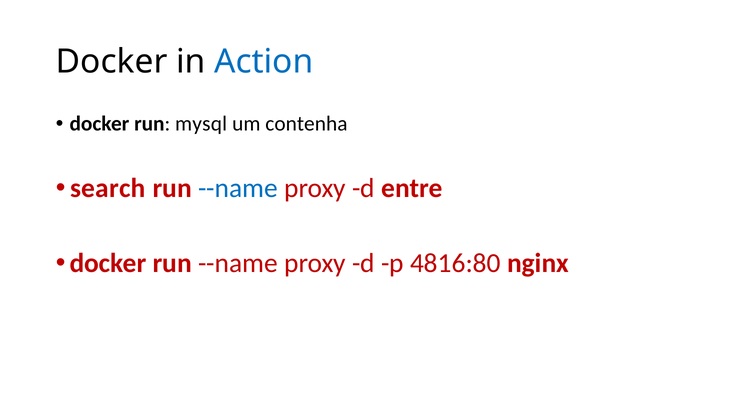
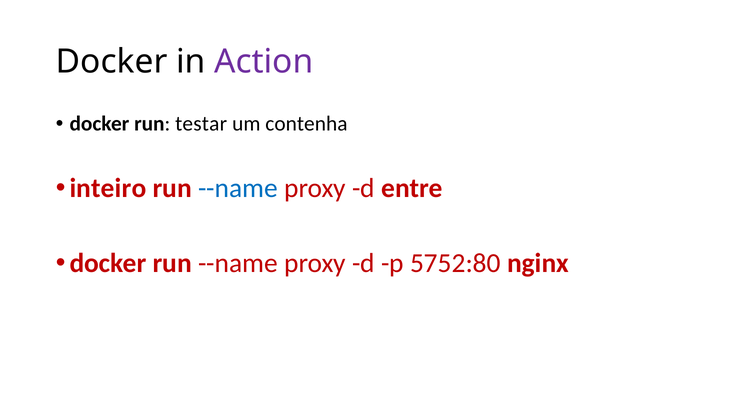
Action colour: blue -> purple (264, 61)
mysql: mysql -> testar (201, 124)
search: search -> inteiro (108, 188)
4816:80: 4816:80 -> 5752:80 (455, 263)
